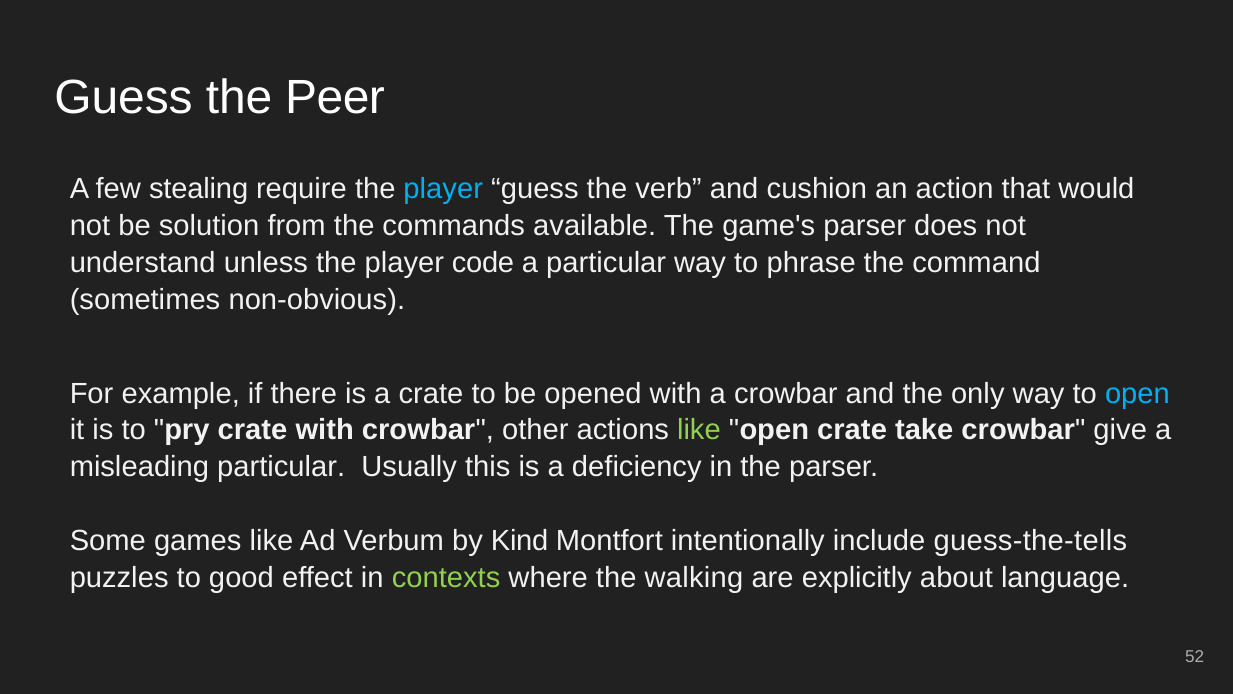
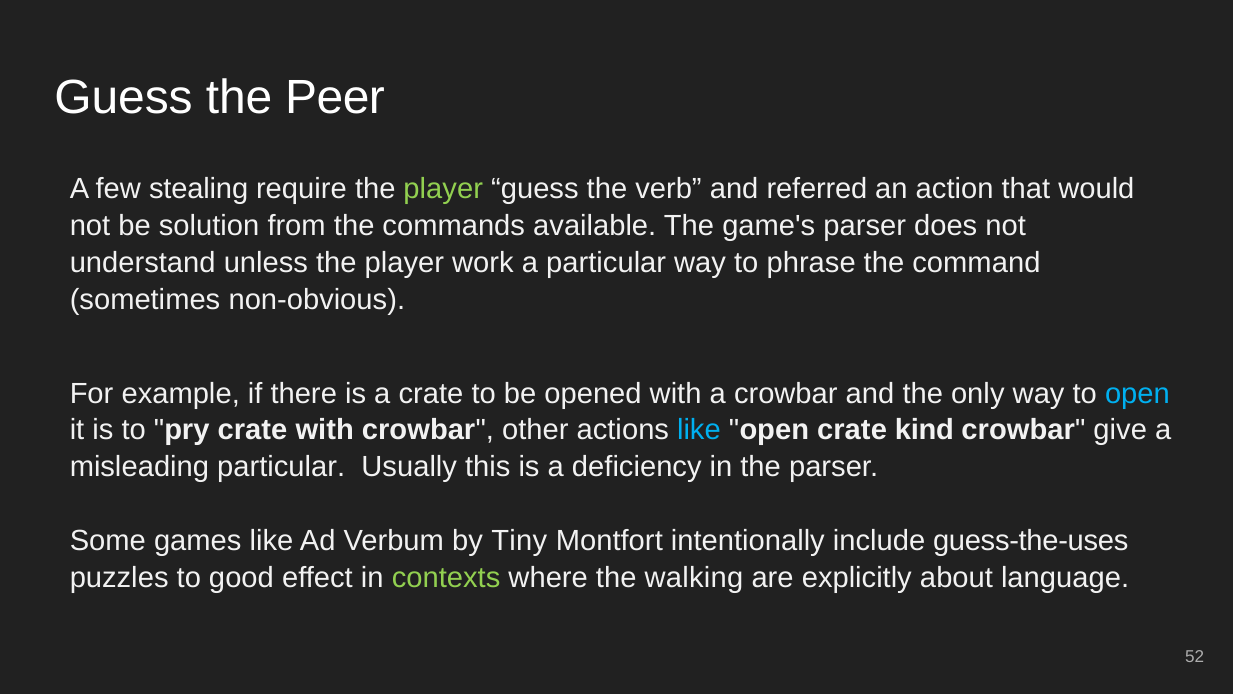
player colour: light blue -> light green (443, 189)
cushion: cushion -> referred (817, 189)
code: code -> work (483, 263)
like colour: light green -> light blue (699, 430)
take: take -> kind (924, 430)
Kind: Kind -> Tiny (519, 540)
guess-the-tells: guess-the-tells -> guess-the-uses (1031, 540)
